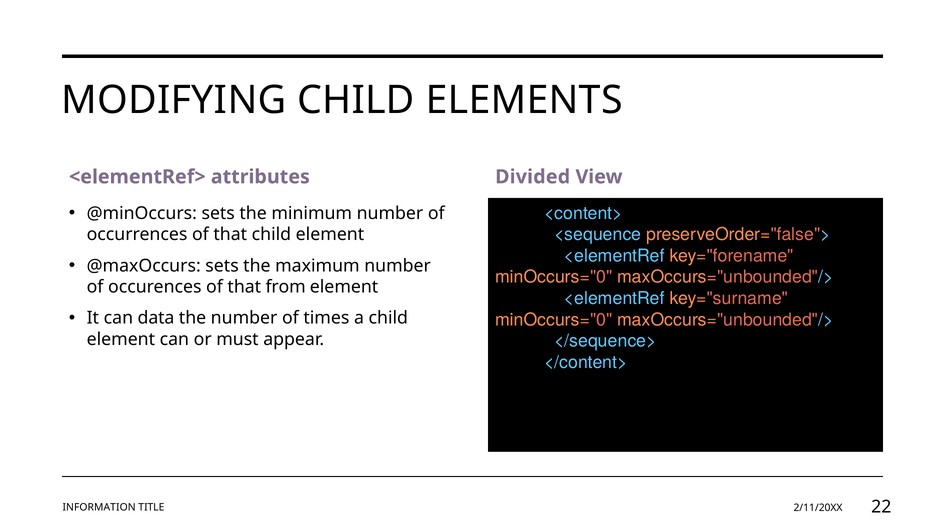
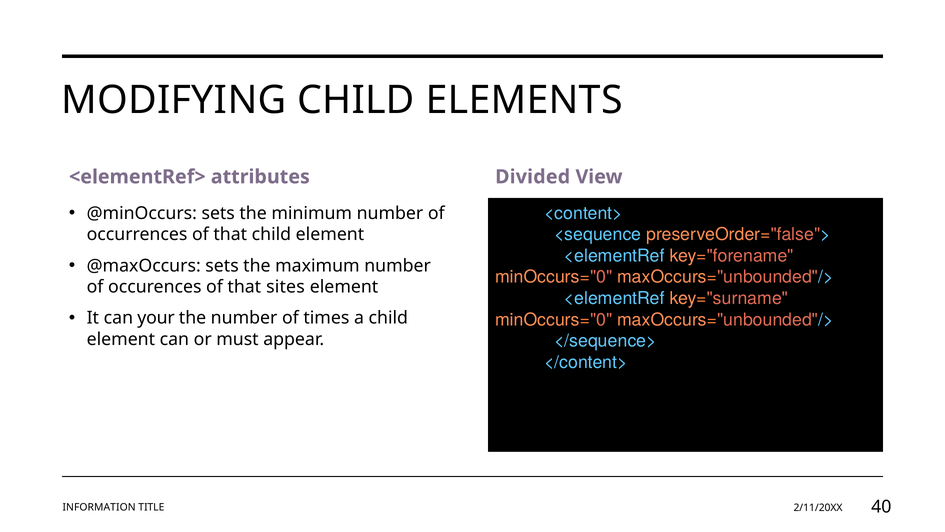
from: from -> sites (285, 287)
data: data -> your (156, 318)
22: 22 -> 40 (881, 507)
